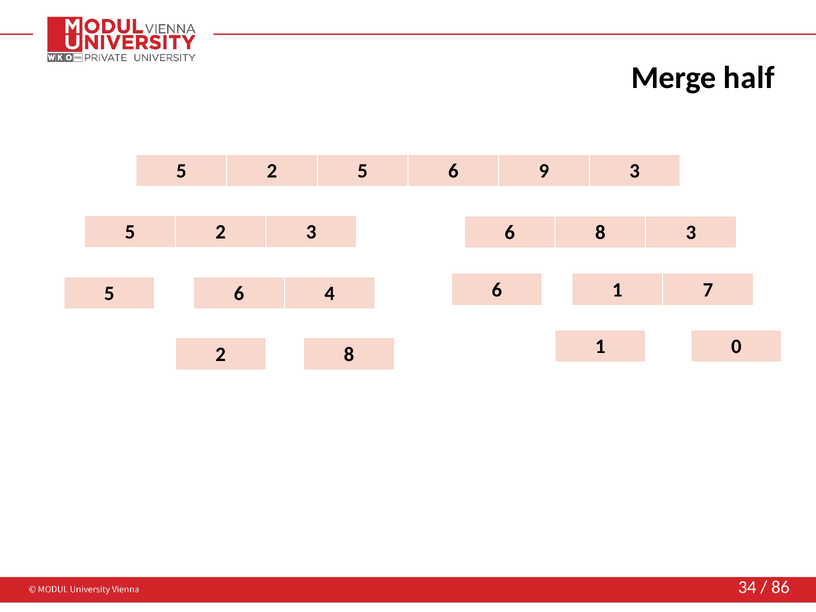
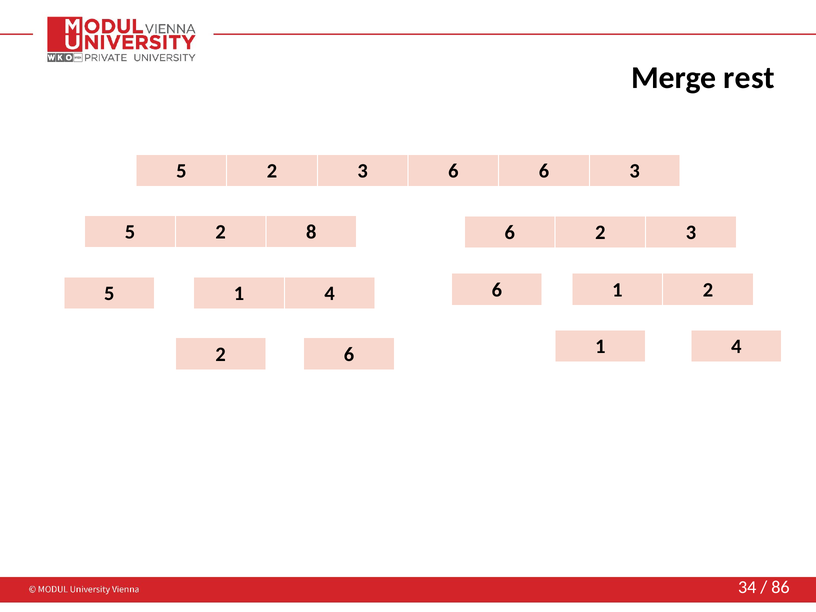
half: half -> rest (749, 78)
5 2 5: 5 -> 3 (363, 171)
9: 9 -> 6 (544, 171)
2 3: 3 -> 8 (311, 232)
6 8: 8 -> 2 (600, 233)
1 7: 7 -> 2 (708, 290)
6: 6 -> 1 (239, 294)
0: 0 -> 4 (736, 347)
2 8: 8 -> 6 (349, 355)
